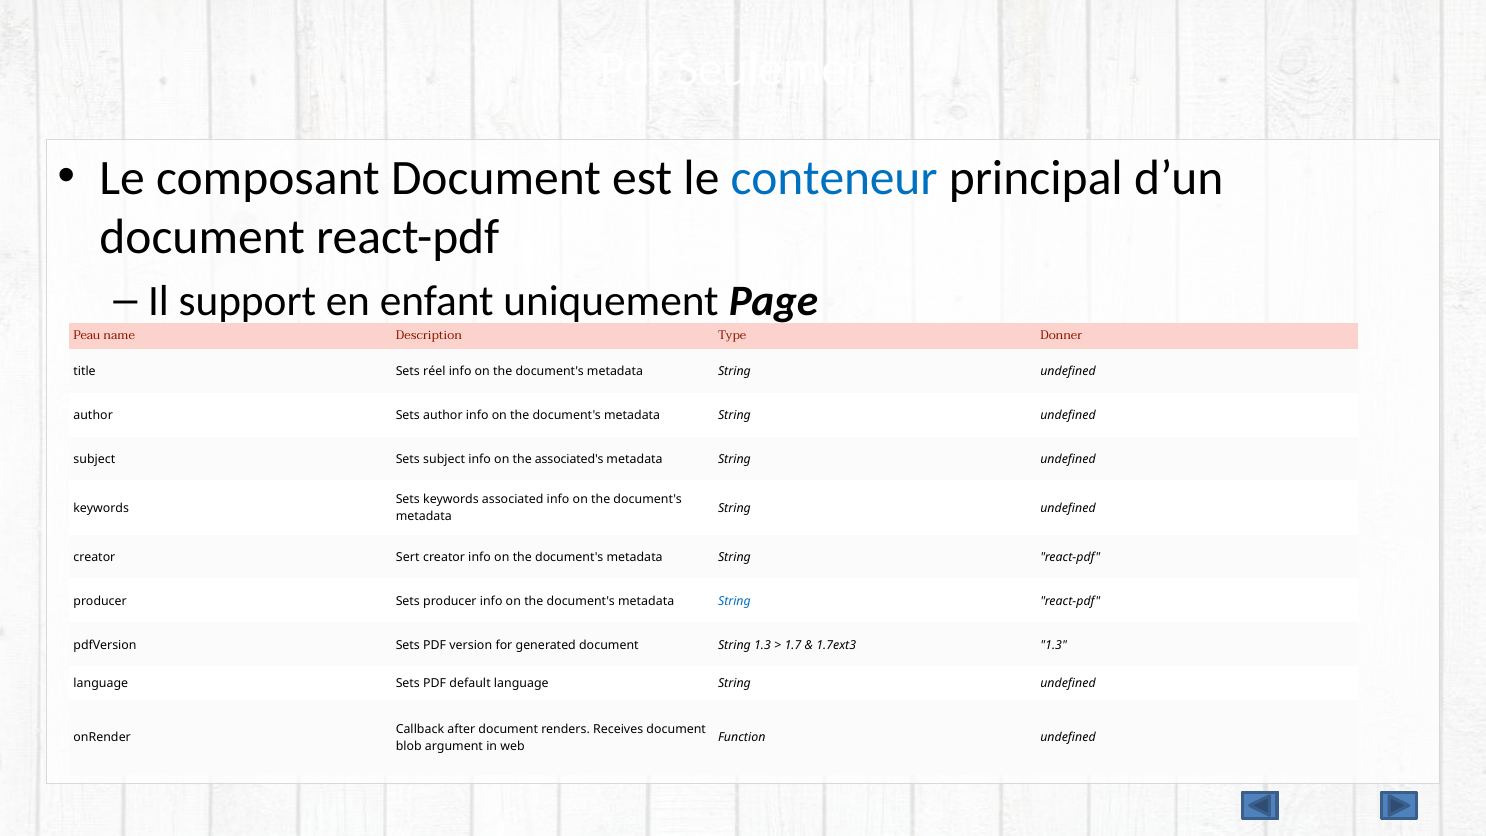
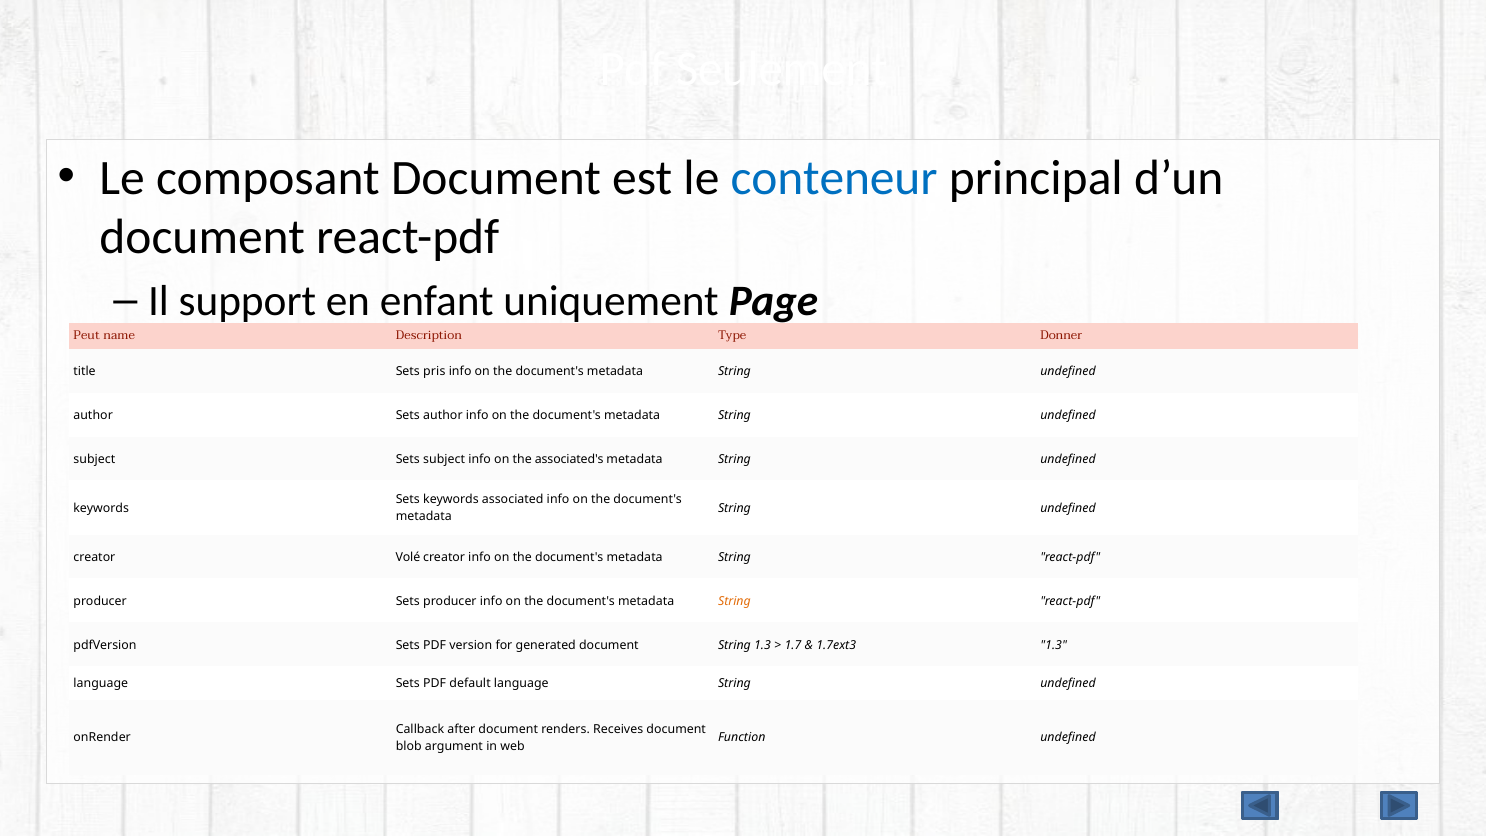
Peau: Peau -> Peut (87, 336)
réel: réel -> pris (434, 371)
Sert: Sert -> Volé (408, 557)
String colour: blue -> orange (734, 601)
